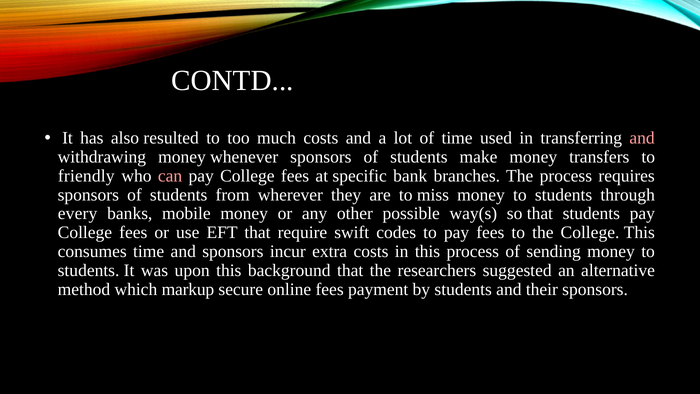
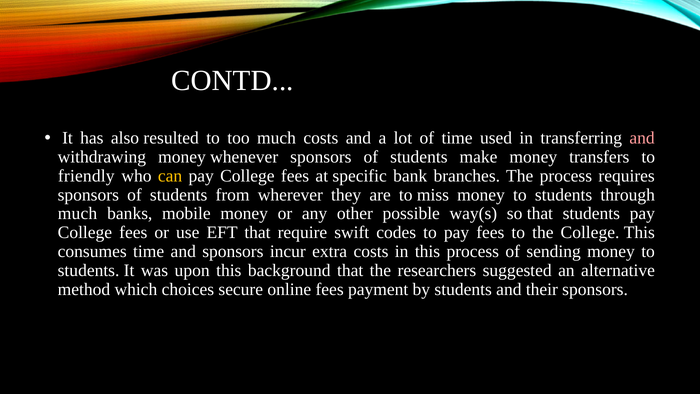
can colour: pink -> yellow (170, 176)
every: every -> much (78, 214)
markup: markup -> choices (188, 289)
